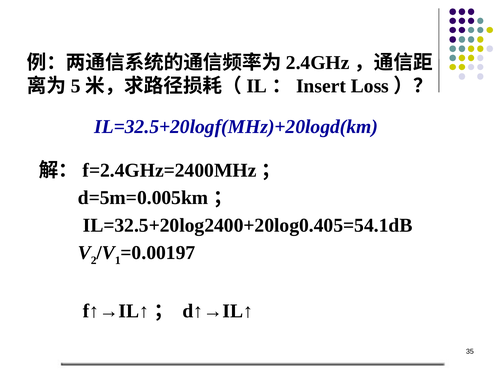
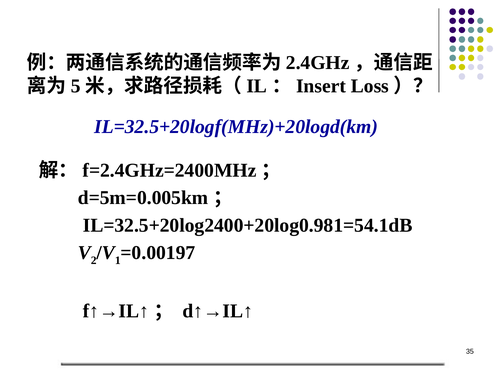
IL=32.5+20log2400+20log0.405=54.1dB: IL=32.5+20log2400+20log0.405=54.1dB -> IL=32.5+20log2400+20log0.981=54.1dB (248, 225)
